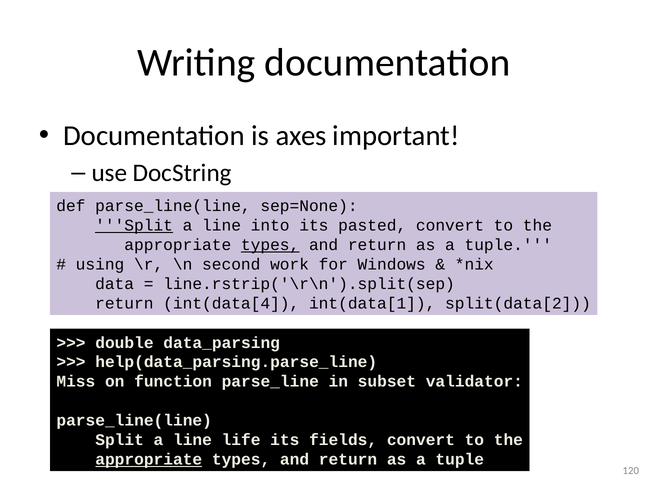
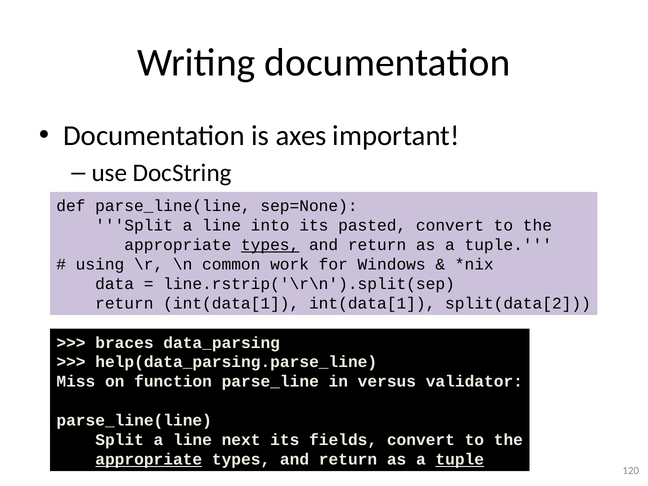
Split underline: present -> none (134, 225)
second: second -> common (231, 264)
return int(data[4: int(data[4 -> int(data[1 (231, 303)
double: double -> braces (124, 343)
subset: subset -> versus (387, 382)
life: life -> next (241, 440)
tuple underline: none -> present (460, 459)
